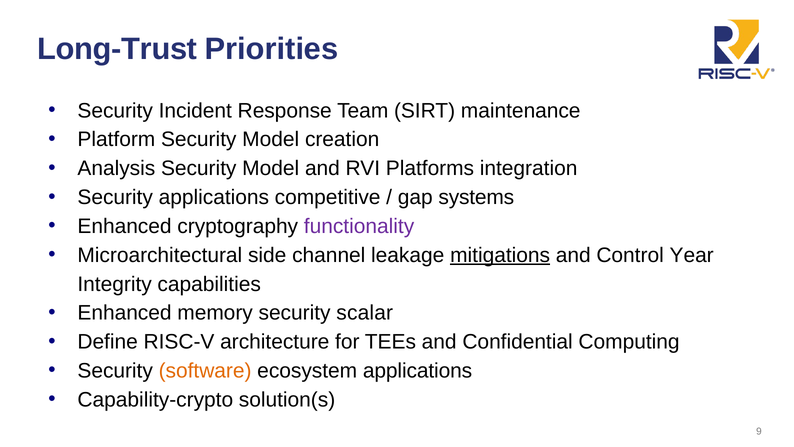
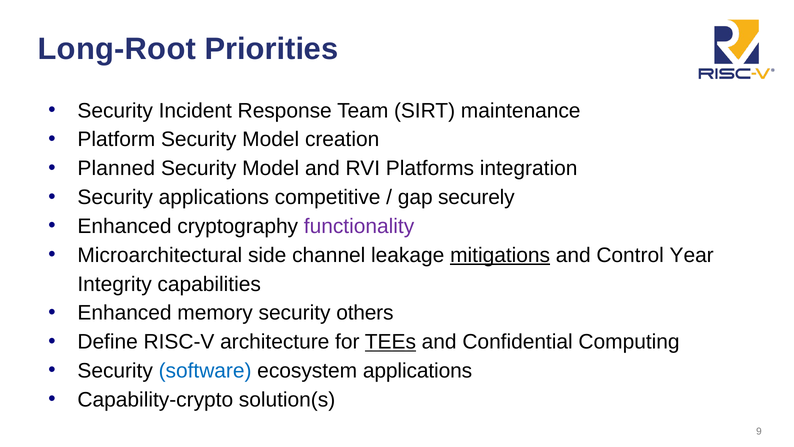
Long-Trust: Long-Trust -> Long-Root (117, 49)
Analysis: Analysis -> Planned (116, 168)
systems: systems -> securely (476, 197)
scalar: scalar -> others (365, 313)
TEEs underline: none -> present (390, 342)
software colour: orange -> blue (205, 371)
